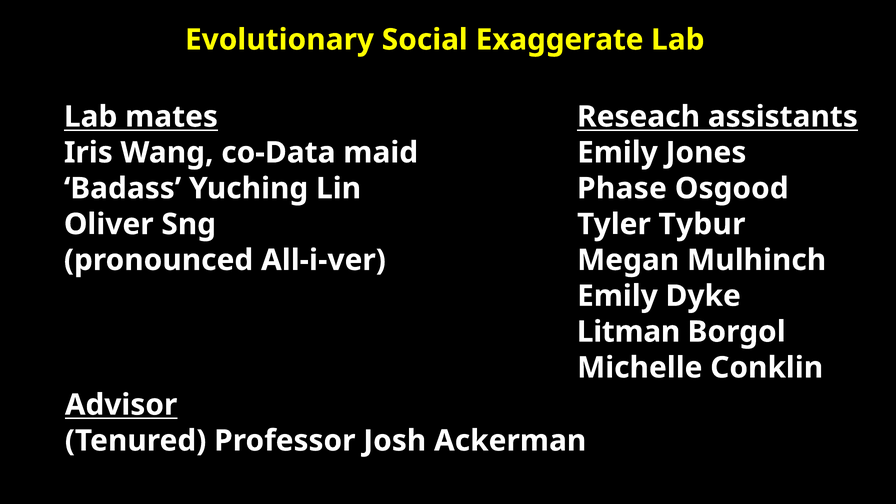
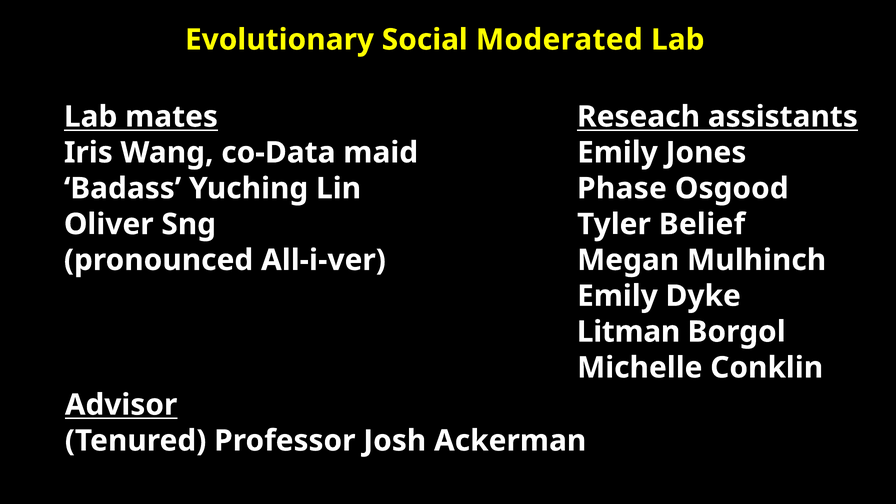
Exaggerate: Exaggerate -> Moderated (559, 40)
Tybur: Tybur -> Belief (702, 224)
